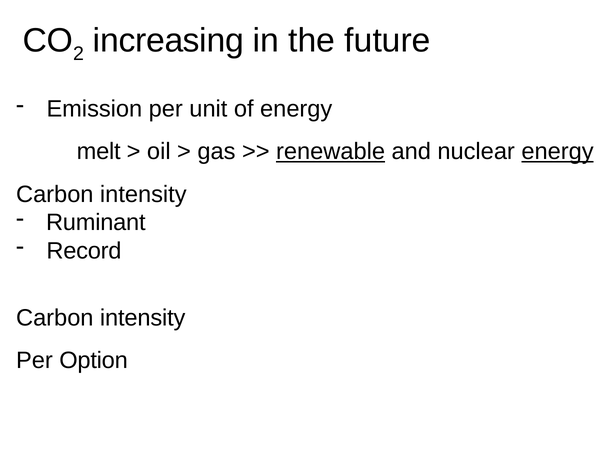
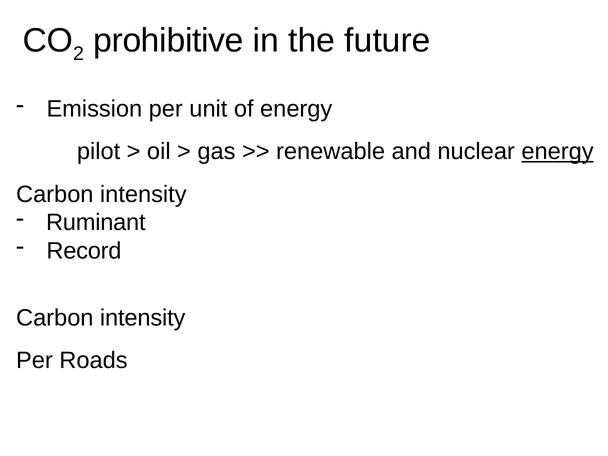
increasing: increasing -> prohibitive (168, 41)
melt: melt -> pilot (99, 152)
renewable underline: present -> none (331, 152)
Option: Option -> Roads (93, 360)
